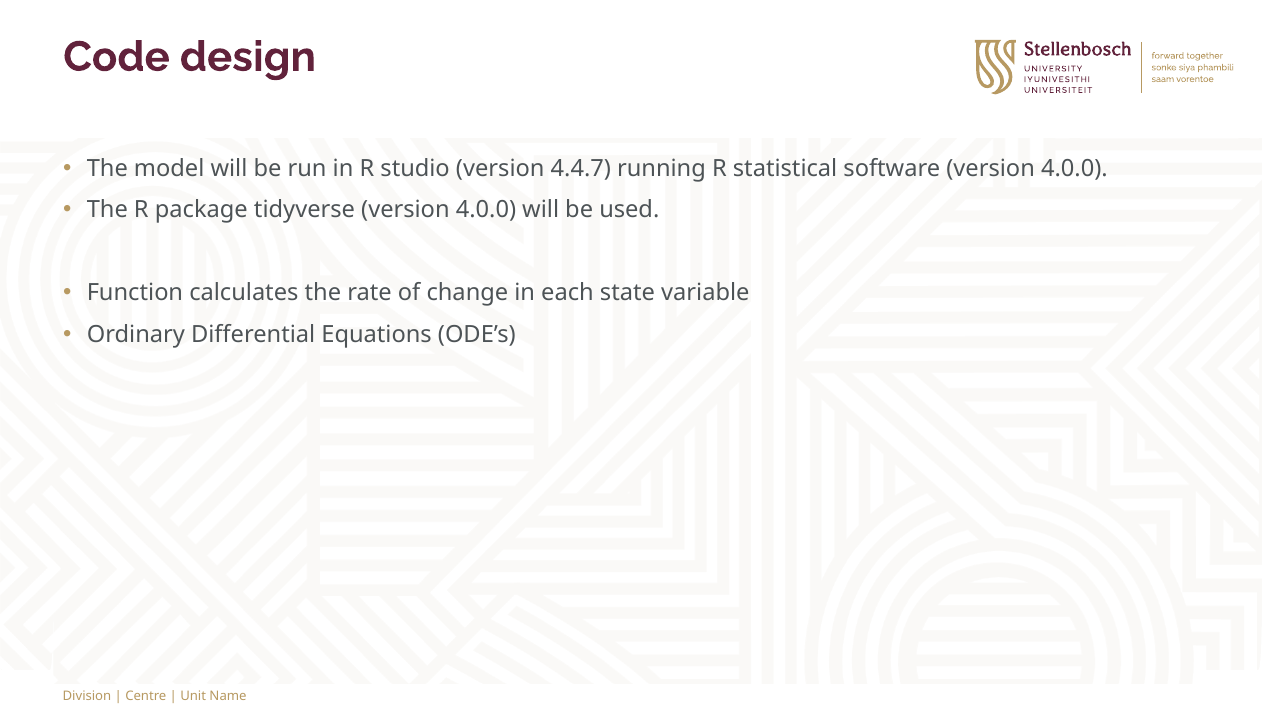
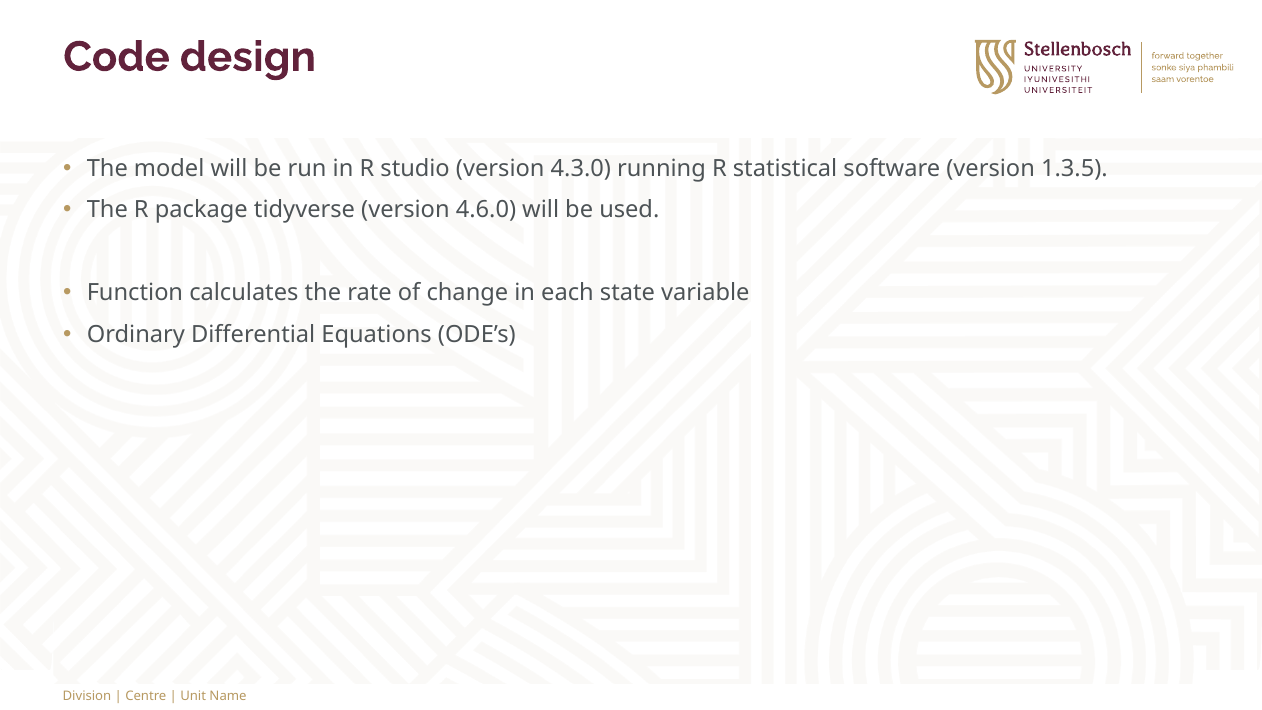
4.4.7: 4.4.7 -> 4.3.0 (581, 168)
software version 4.0.0: 4.0.0 -> 1.3.5 (1074, 168)
tidyverse version 4.0.0: 4.0.0 -> 4.6.0 (486, 210)
